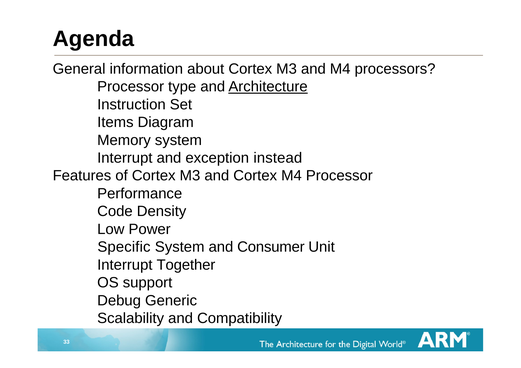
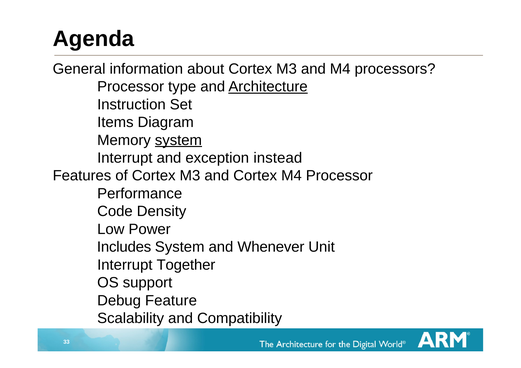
system underline: none -> present (178, 140)
Specific: Specific -> Includes (124, 247)
Consumer: Consumer -> Whenever (271, 247)
Generic: Generic -> Feature (171, 301)
